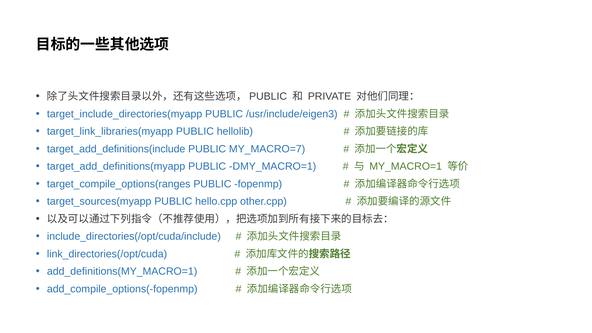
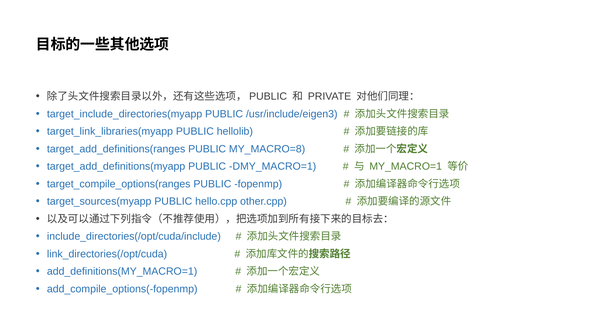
target_add_definitions(include: target_add_definitions(include -> target_add_definitions(ranges (116, 149)
MY_MACRO=7: MY_MACRO=7 -> MY_MACRO=8 (267, 149)
